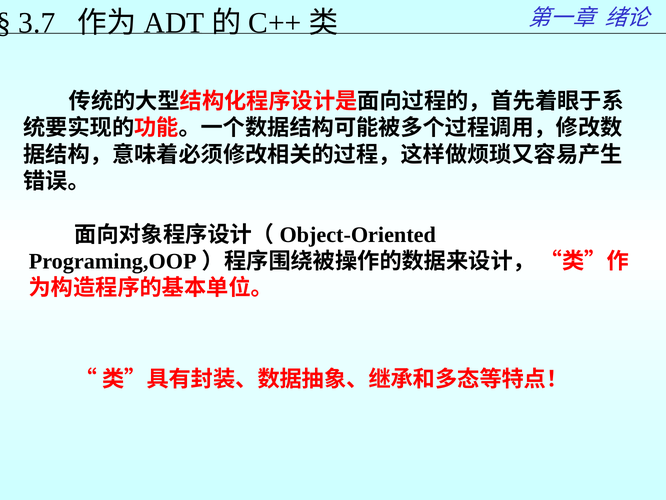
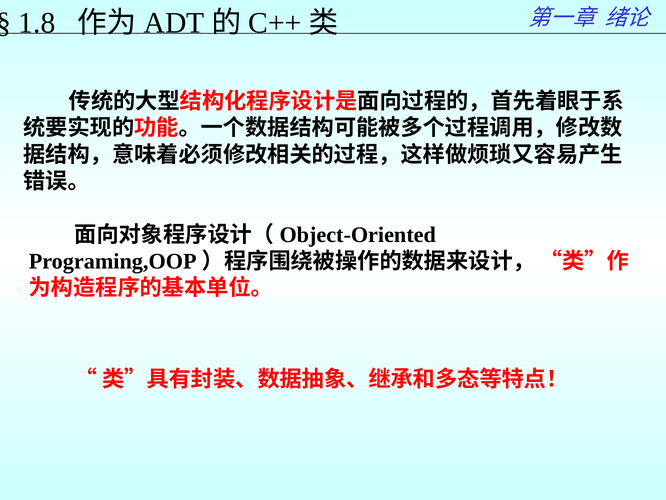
3.7: 3.7 -> 1.8 (37, 23)
